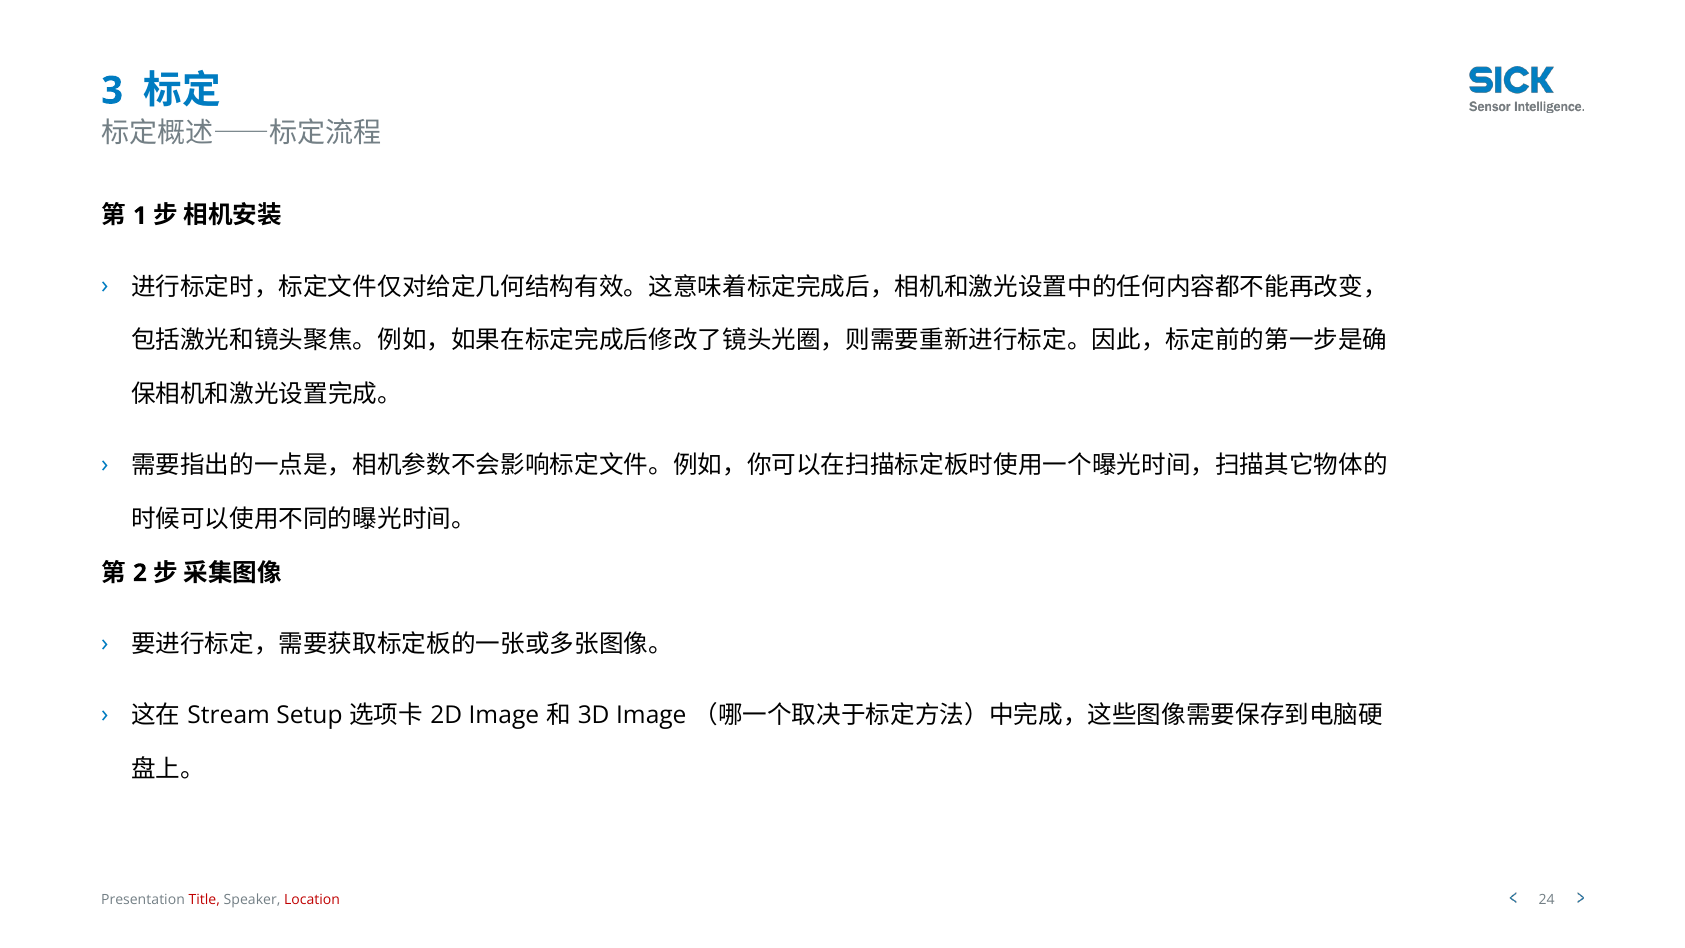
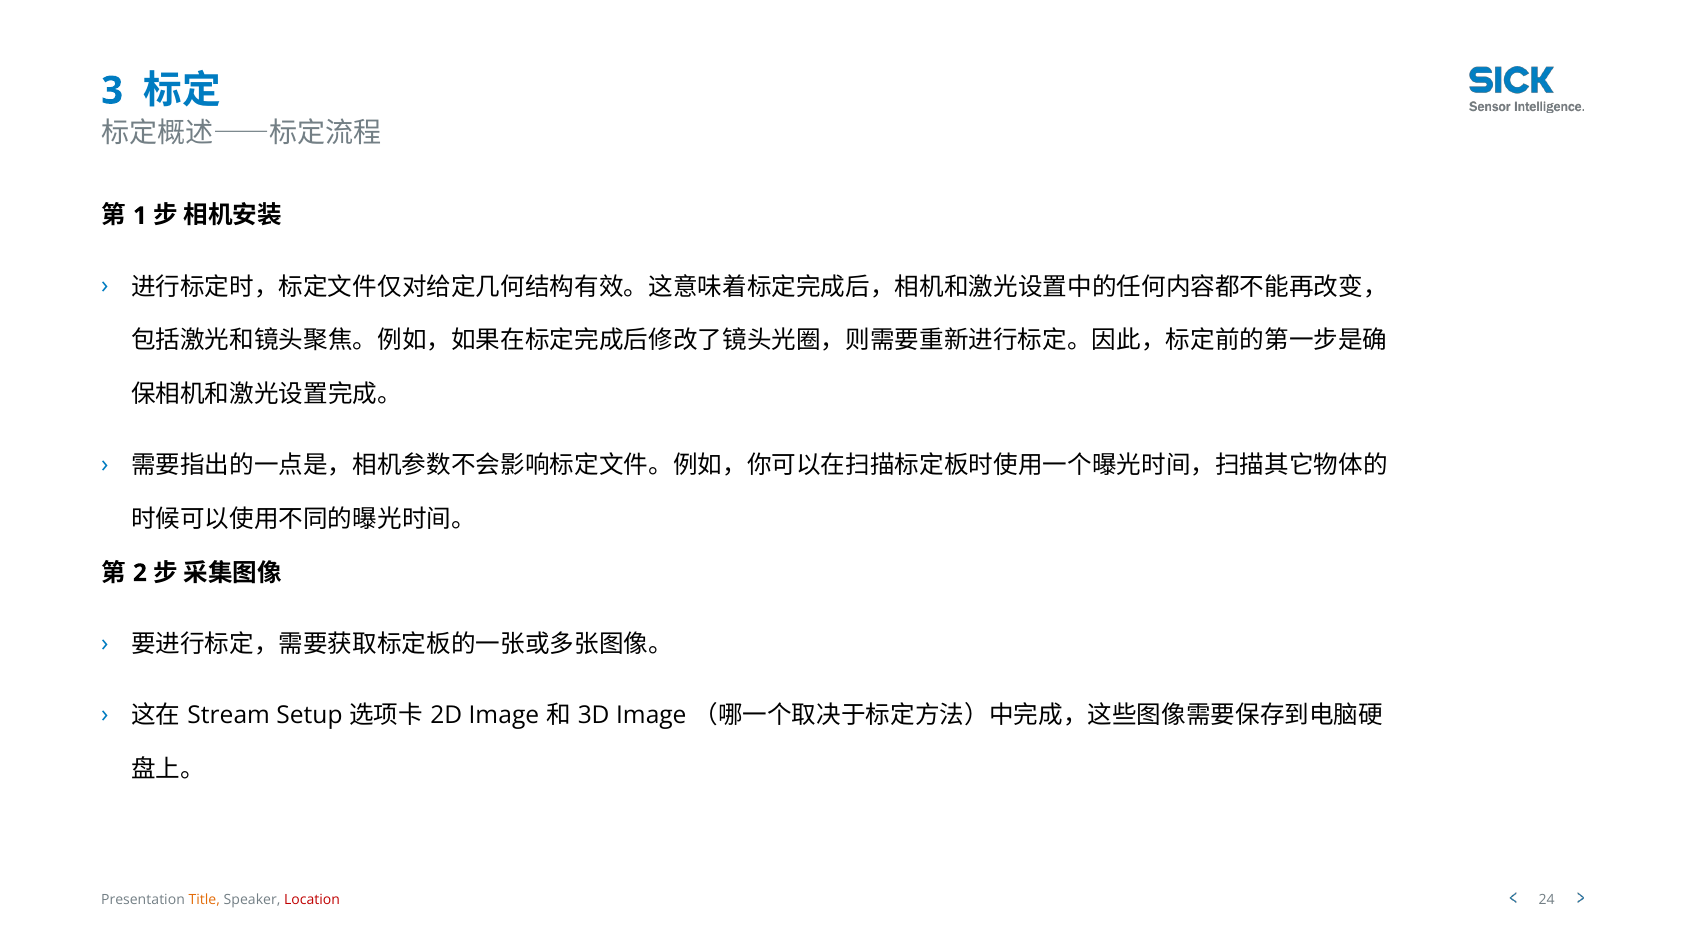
Title colour: red -> orange (204, 900)
